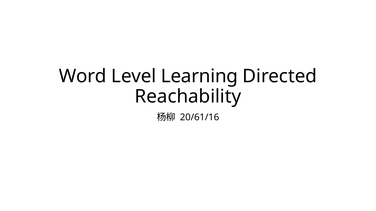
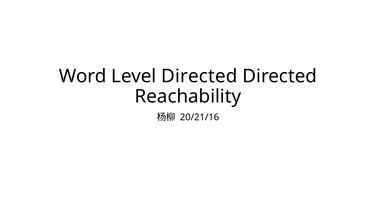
Level Learning: Learning -> Directed (199, 76)
20/61/16: 20/61/16 -> 20/21/16 (200, 118)
